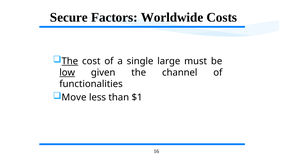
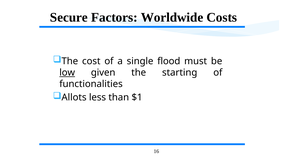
The underline: present -> none (70, 61)
large: large -> flood (169, 61)
channel: channel -> starting (180, 73)
Move: Move -> Allots (74, 97)
